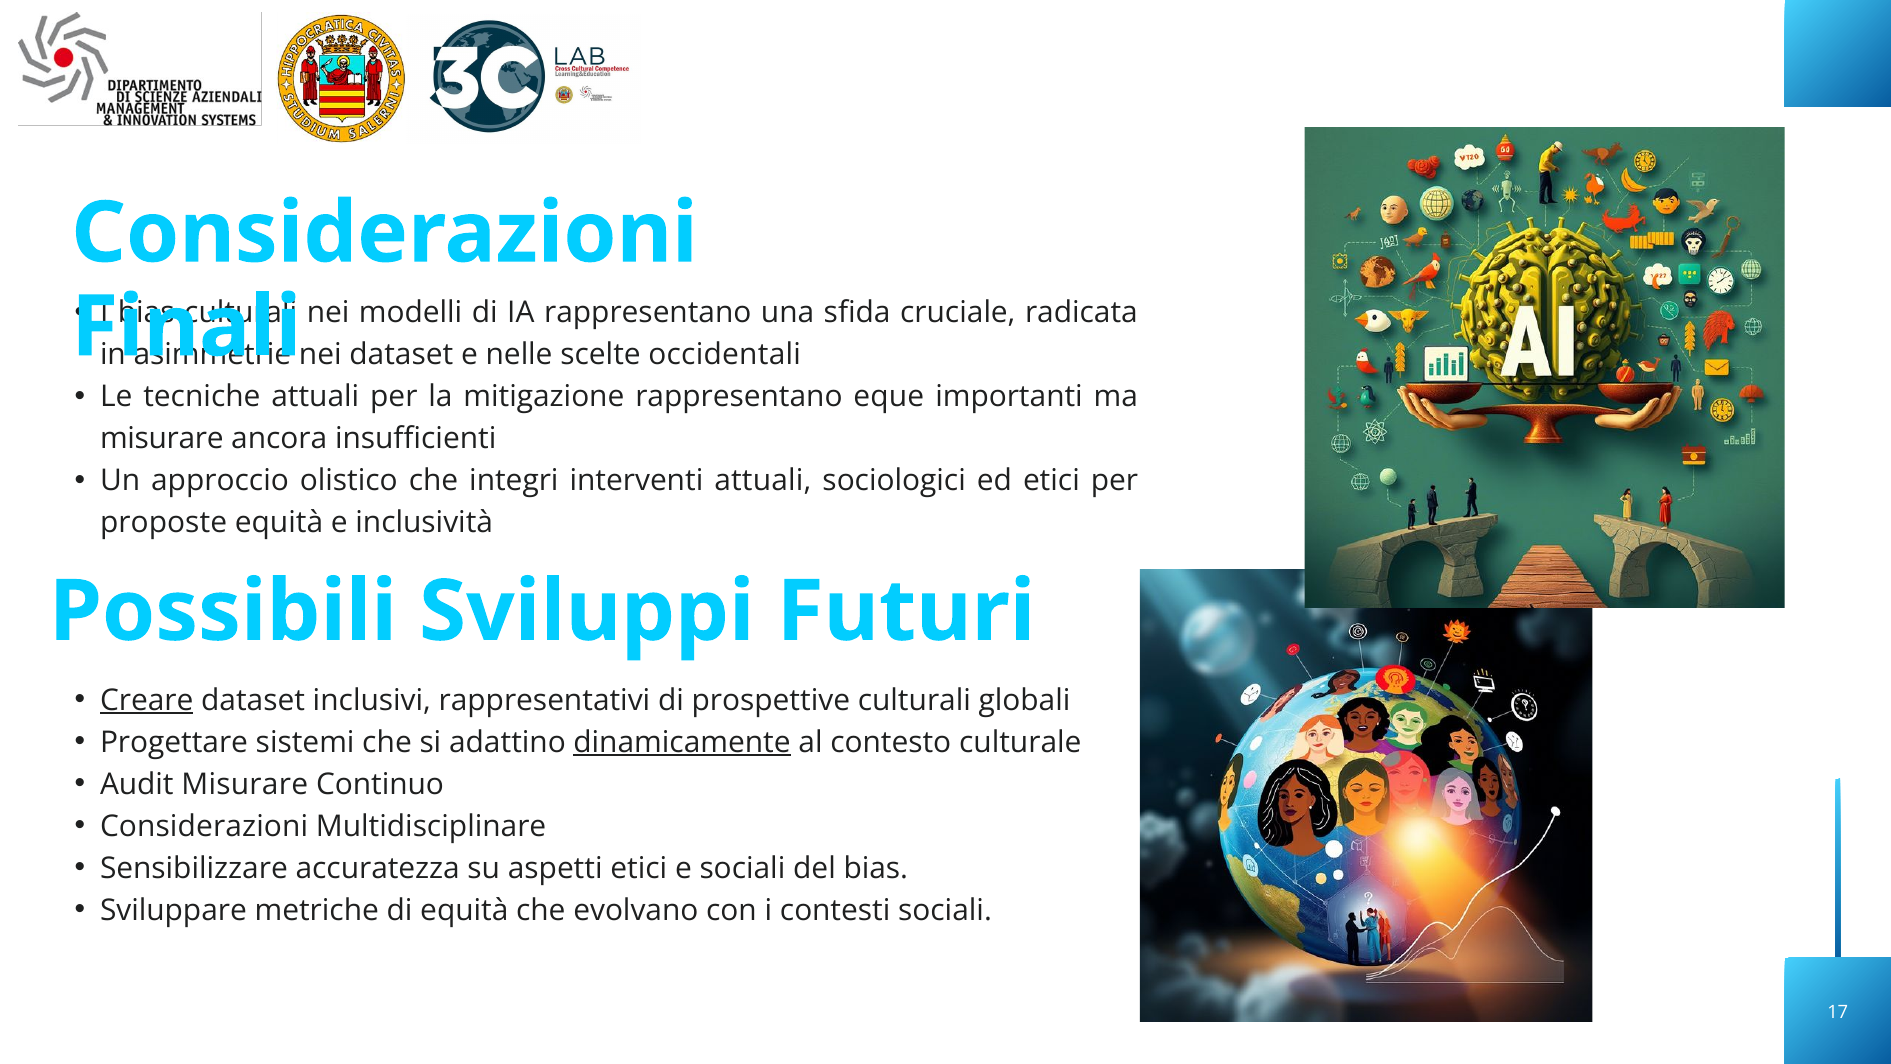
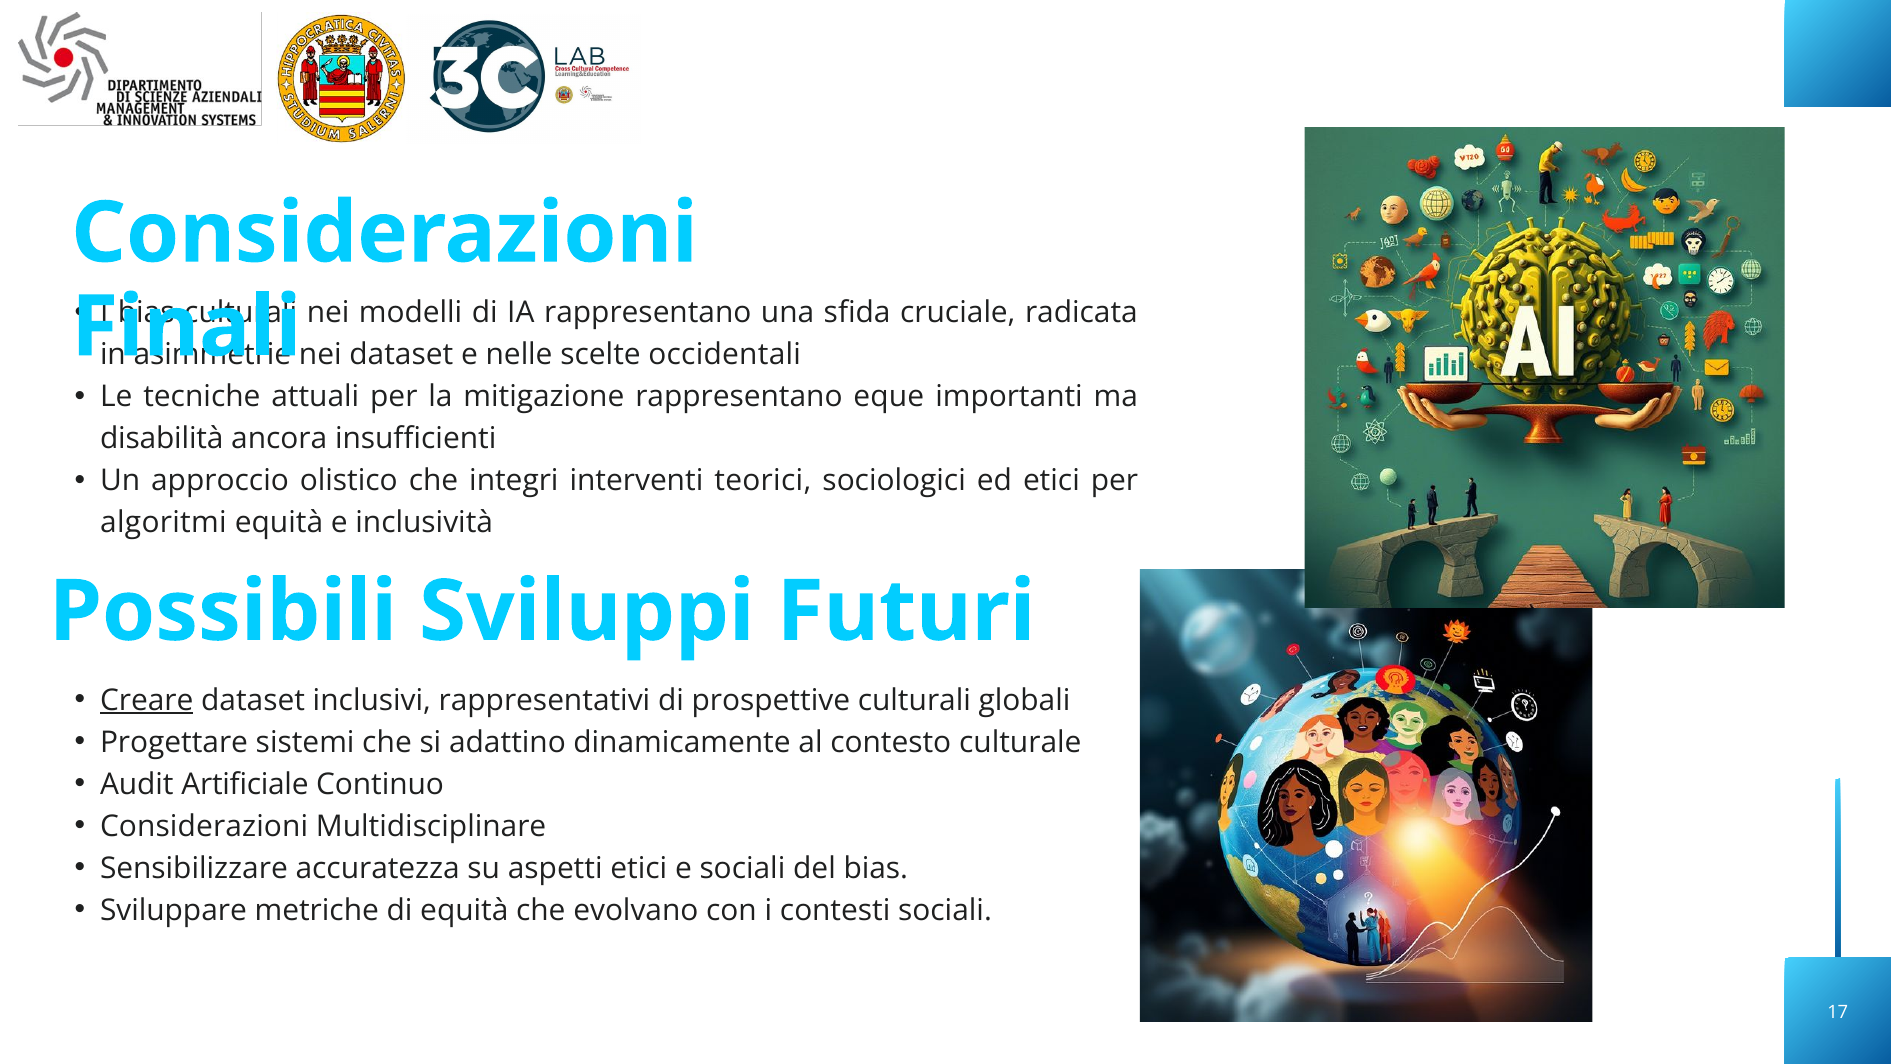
misurare: misurare -> disabilità (162, 439)
interventi attuali: attuali -> teorici (763, 481)
proposte: proposte -> algoritmi (163, 523)
dinamicamente underline: present -> none (682, 742)
Audit Misurare: Misurare -> Artificiale (245, 784)
